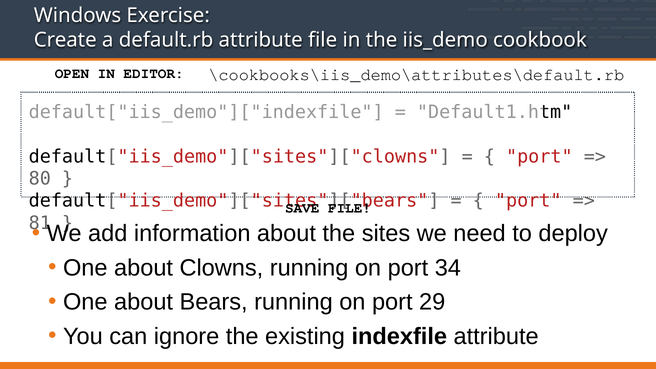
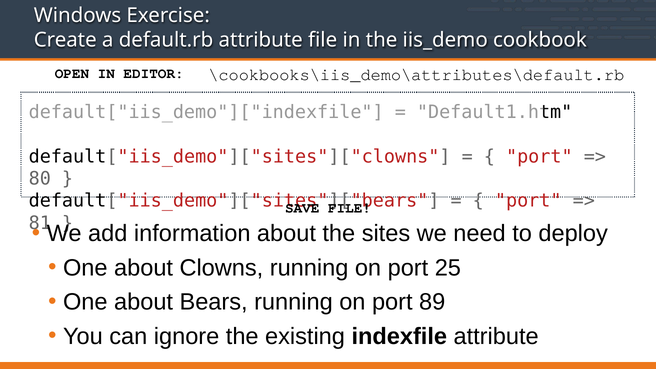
34: 34 -> 25 (448, 268)
29: 29 -> 89 (432, 302)
